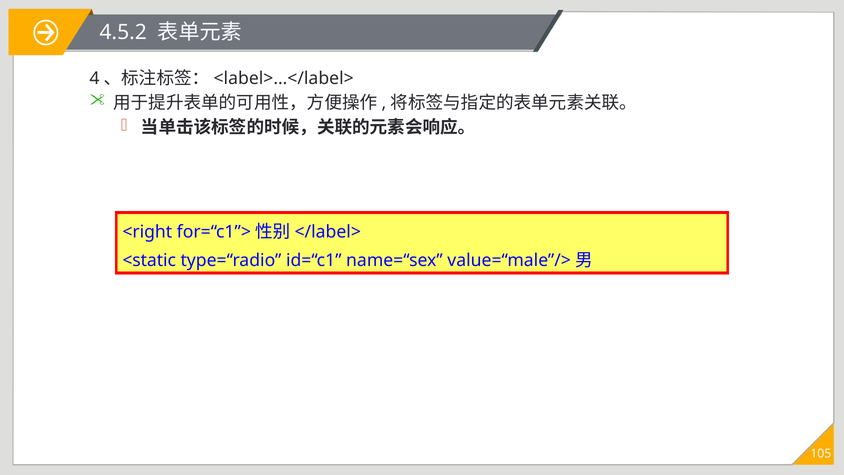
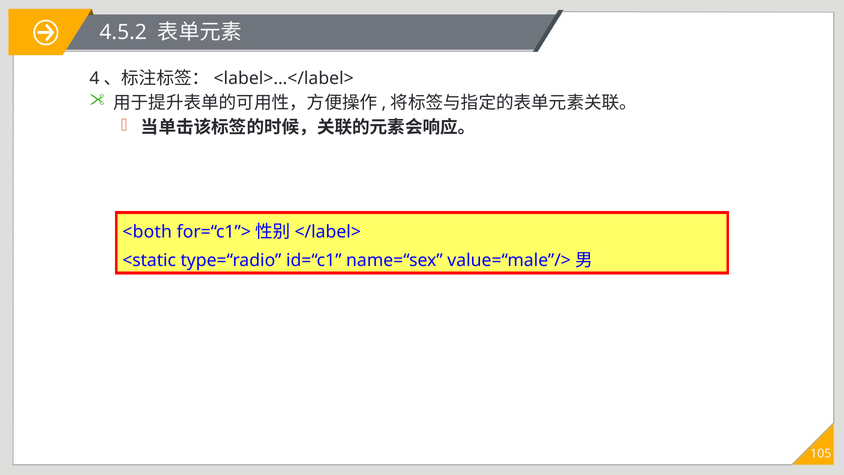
<right: <right -> <both (147, 231)
